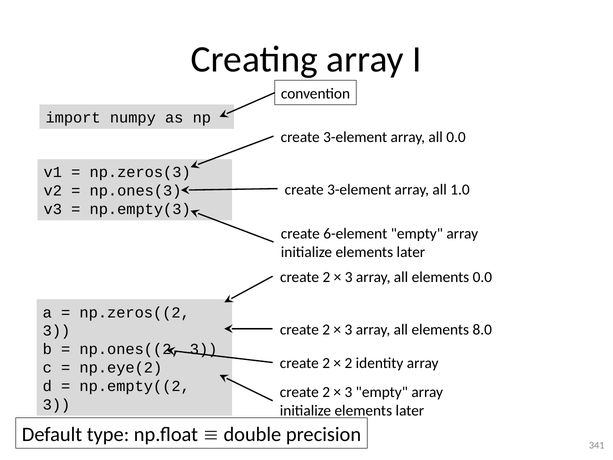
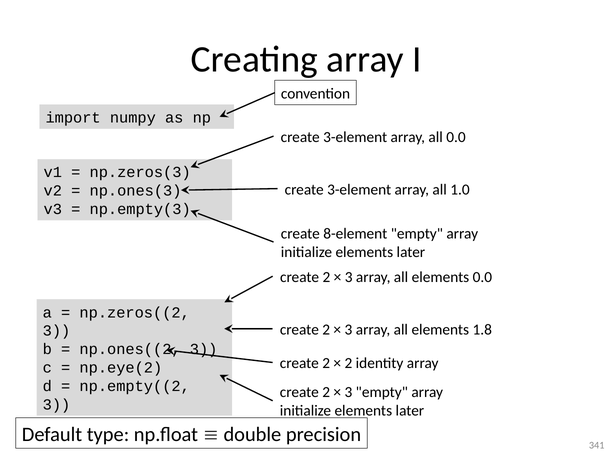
6-element: 6-element -> 8-element (355, 233)
8.0: 8.0 -> 1.8 (482, 329)
